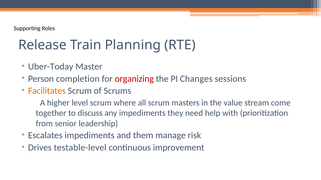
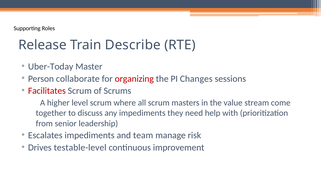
Planning: Planning -> Describe (133, 45)
completion: completion -> collaborate (78, 79)
Facilitates colour: orange -> red (47, 91)
them: them -> team (143, 136)
